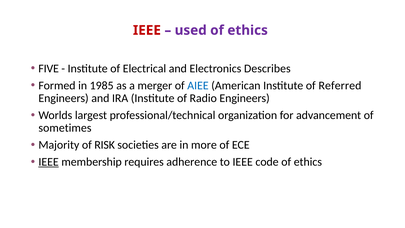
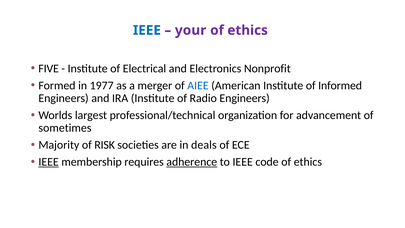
IEEE colour: red -> blue (147, 30)
used: used -> your (191, 30)
Describes: Describes -> Nonprofit (267, 68)
1985: 1985 -> 1977 (102, 85)
Referred: Referred -> Informed (340, 85)
more: more -> deals (204, 145)
adherence underline: none -> present (192, 162)
